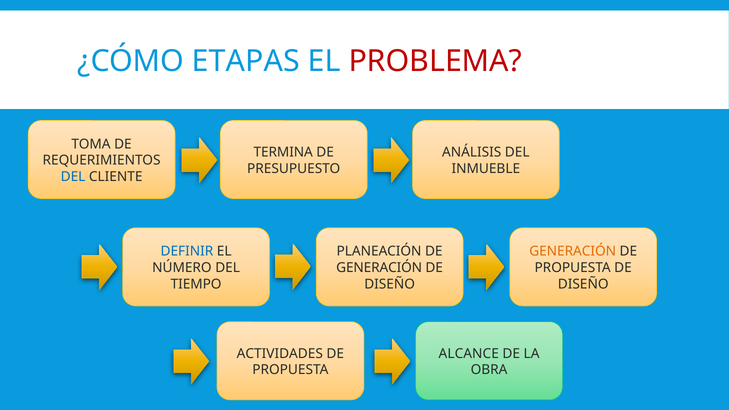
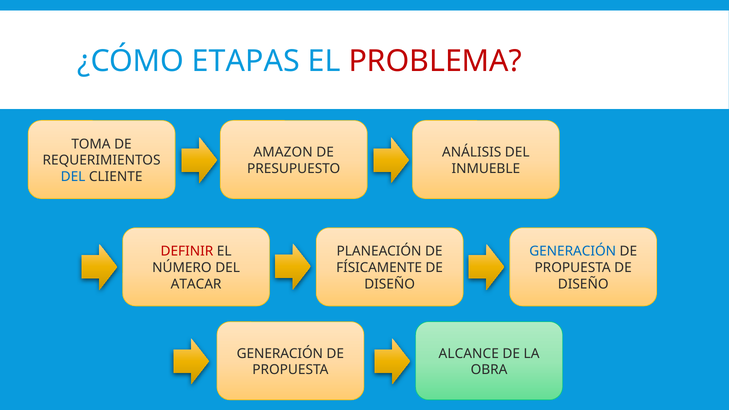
TERMINA: TERMINA -> AMAZON (283, 152)
DEFINIR colour: blue -> red (187, 251)
GENERACIÓN colour: orange -> blue (573, 251)
GENERACIÓN: GENERACIÓN -> FÍSICAMENTE (379, 268)
TIEMPO: TIEMPO -> ATACAR (196, 284)
ACTIVIDADES: ACTIVIDADES -> GENERACIÓN (280, 354)
